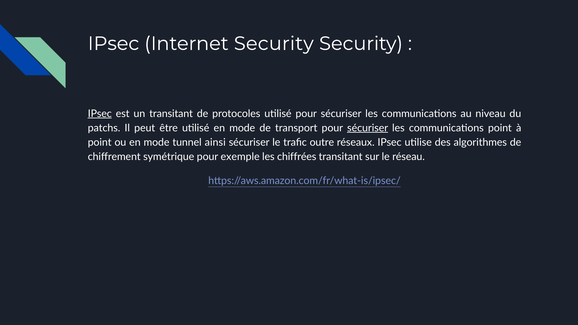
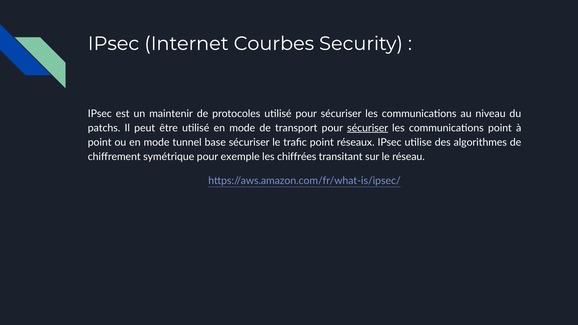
Internet Security: Security -> Courbes (274, 44)
IPsec underline: present -> none (100, 114)
un transitant: transitant -> maintenir (171, 114)
ainsi: ainsi -> base (215, 142)
trafic outre: outre -> point (322, 142)
